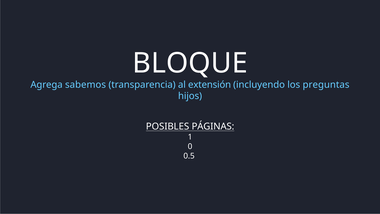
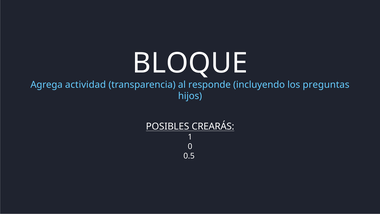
sabemos: sabemos -> actividad (86, 85)
extensión: extensión -> responde (210, 85)
PÁGINAS: PÁGINAS -> CREARÁS (213, 126)
